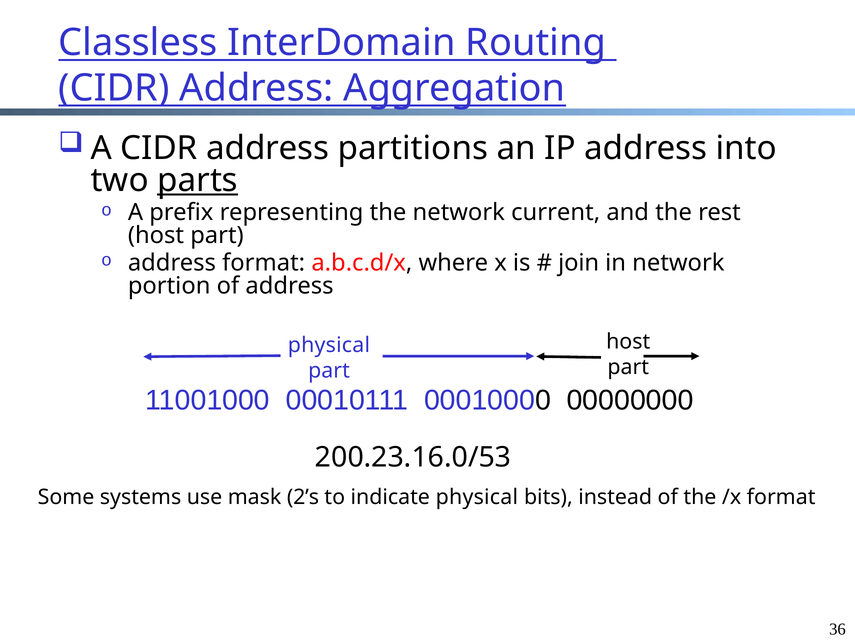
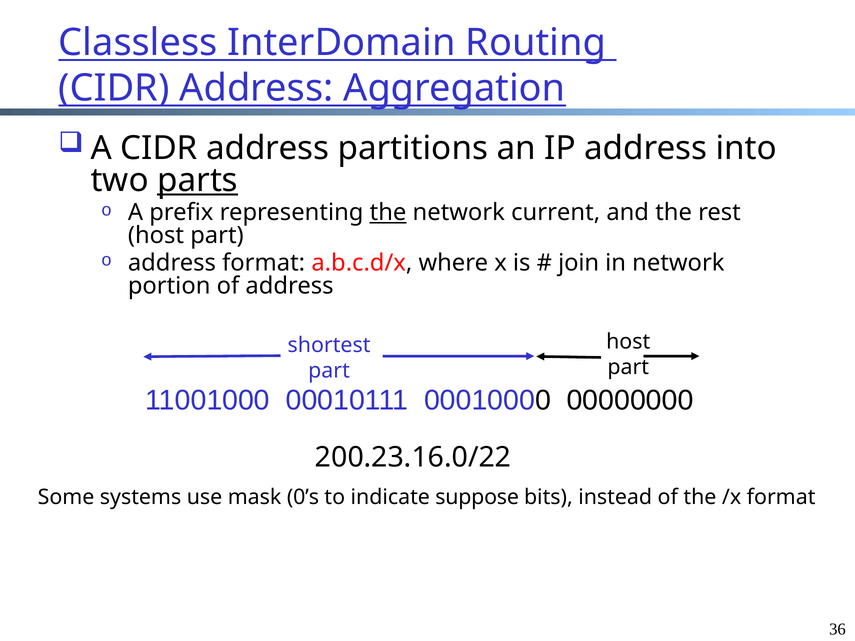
the underline: none -> present (388, 213)
physical: physical -> shortest (329, 345)
200.23.16.0/53: 200.23.16.0/53 -> 200.23.16.0/22 (413, 458)
2’s: 2’s -> 0’s (303, 497)
indicate physical: physical -> suppose (477, 497)
